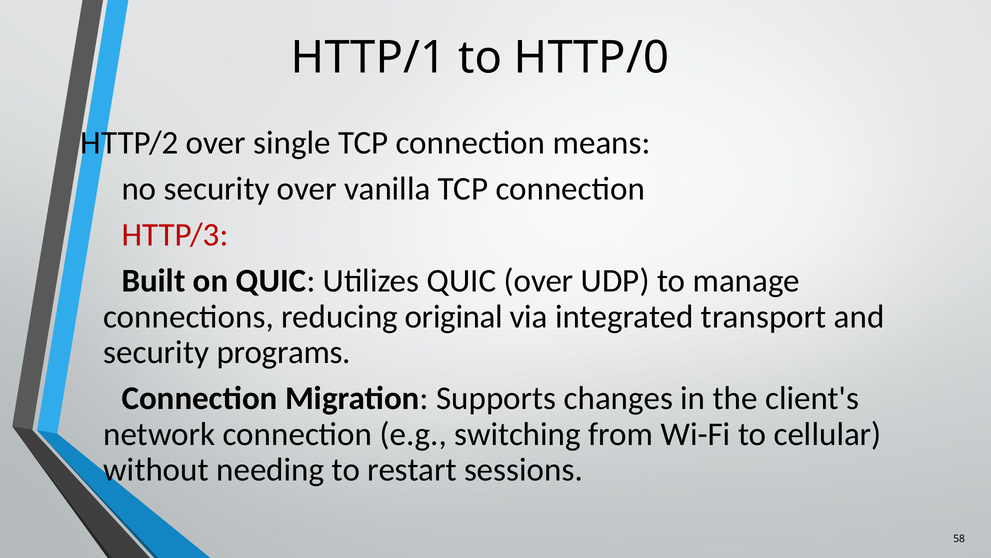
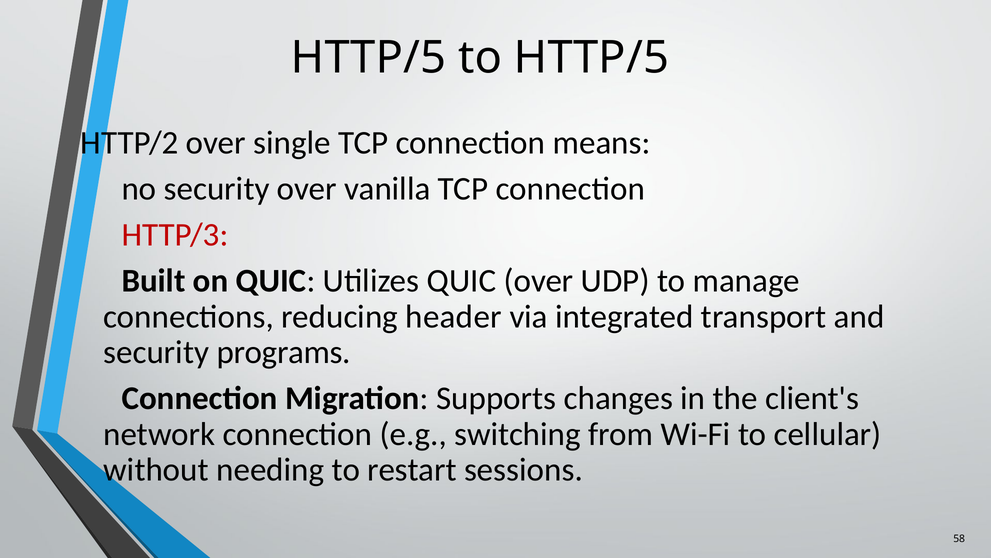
HTTP/1: HTTP/1 -> HTTP/5 (369, 58)
to HTTP/0: HTTP/0 -> HTTP/5 (591, 58)
original: original -> header (454, 316)
